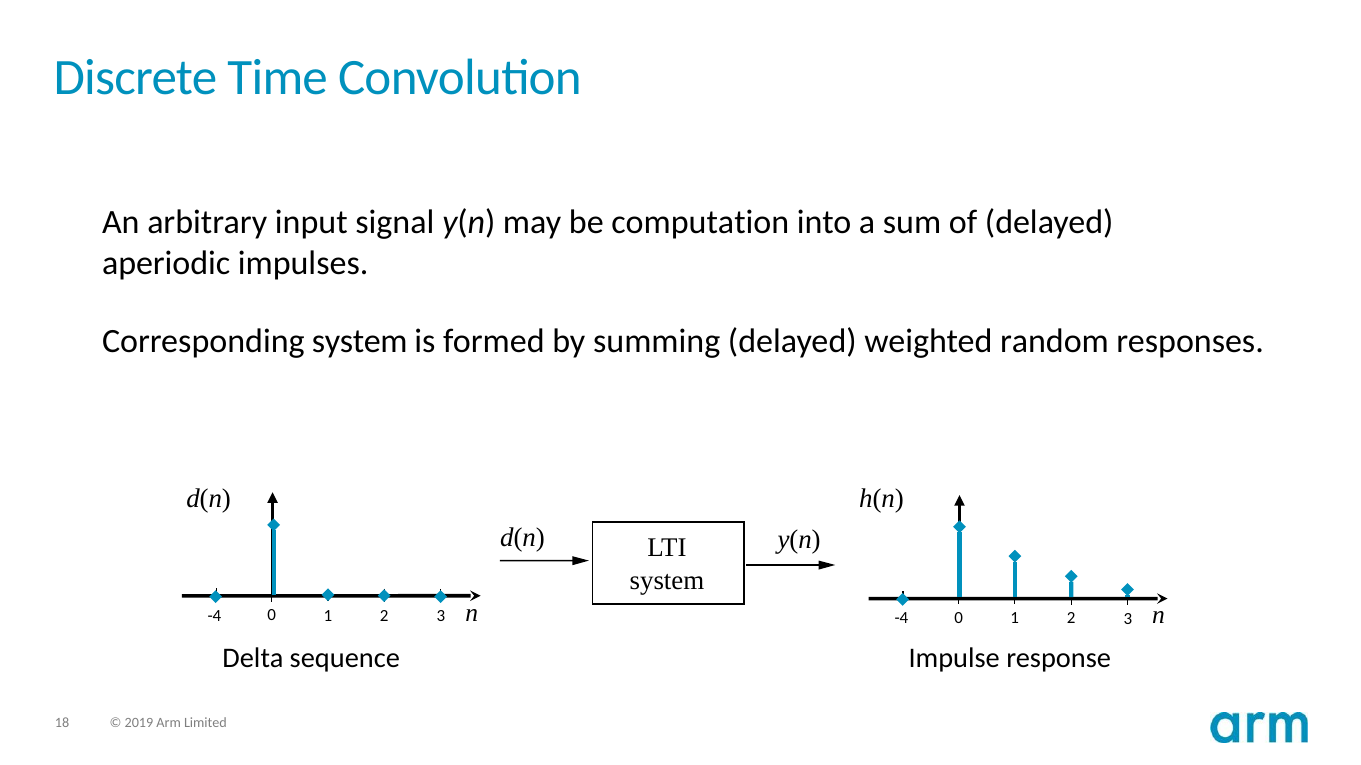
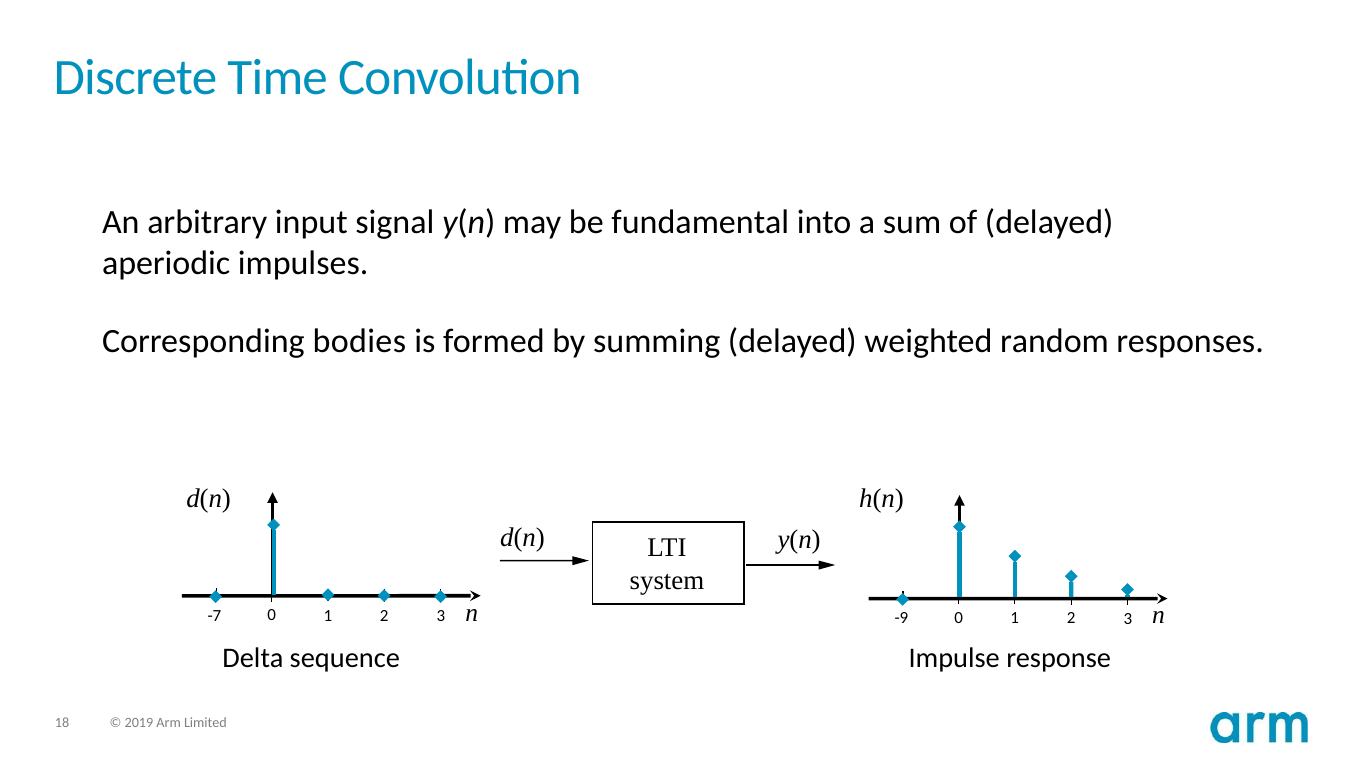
computation: computation -> fundamental (700, 222)
Corresponding system: system -> bodies (359, 341)
-4: -4 -> -7 (214, 616)
-4: -4 -> -9 (901, 619)
